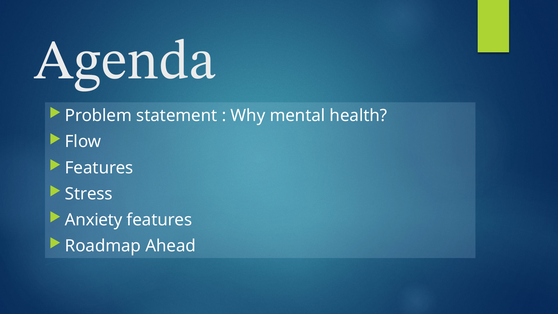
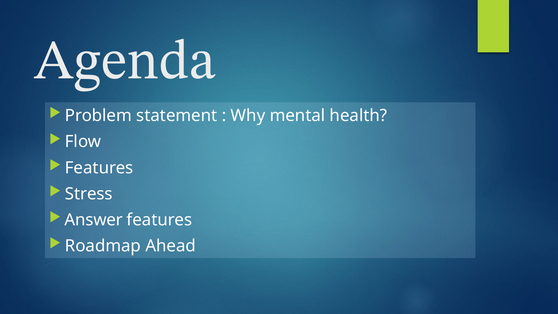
Anxiety: Anxiety -> Answer (94, 220)
